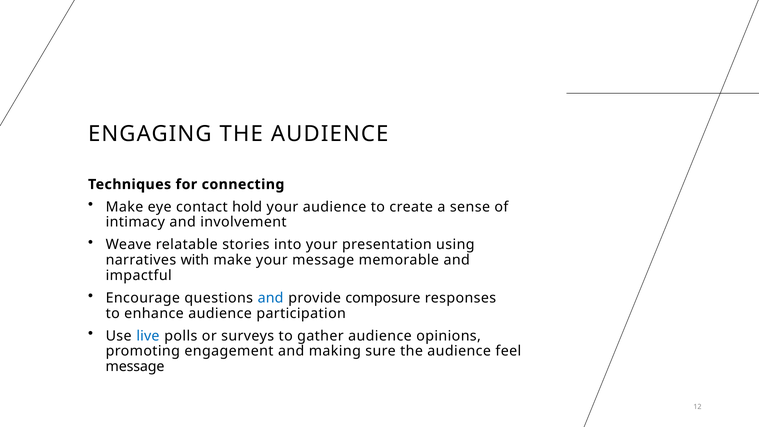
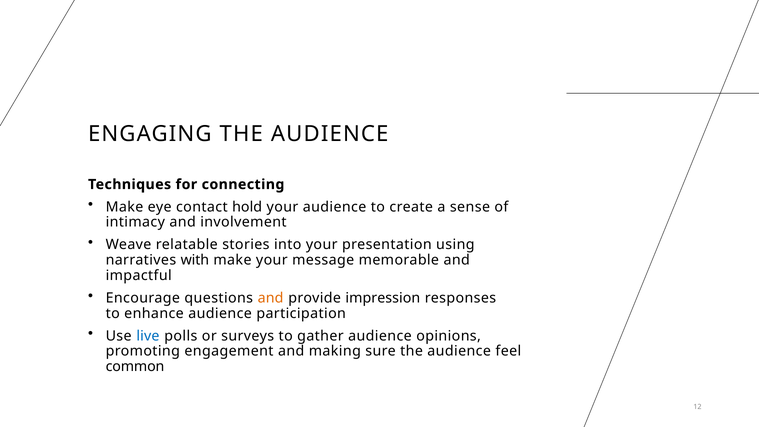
and colour: blue -> orange (271, 298)
composure: composure -> impression (383, 298)
message: message -> common (135, 367)
